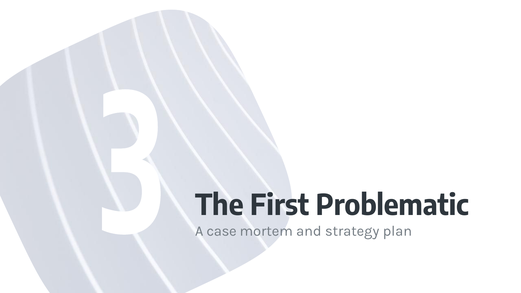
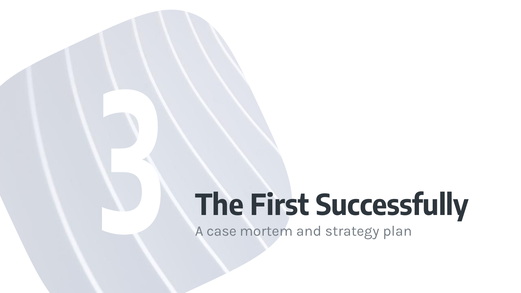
Problematic: Problematic -> Successfully (392, 206)
